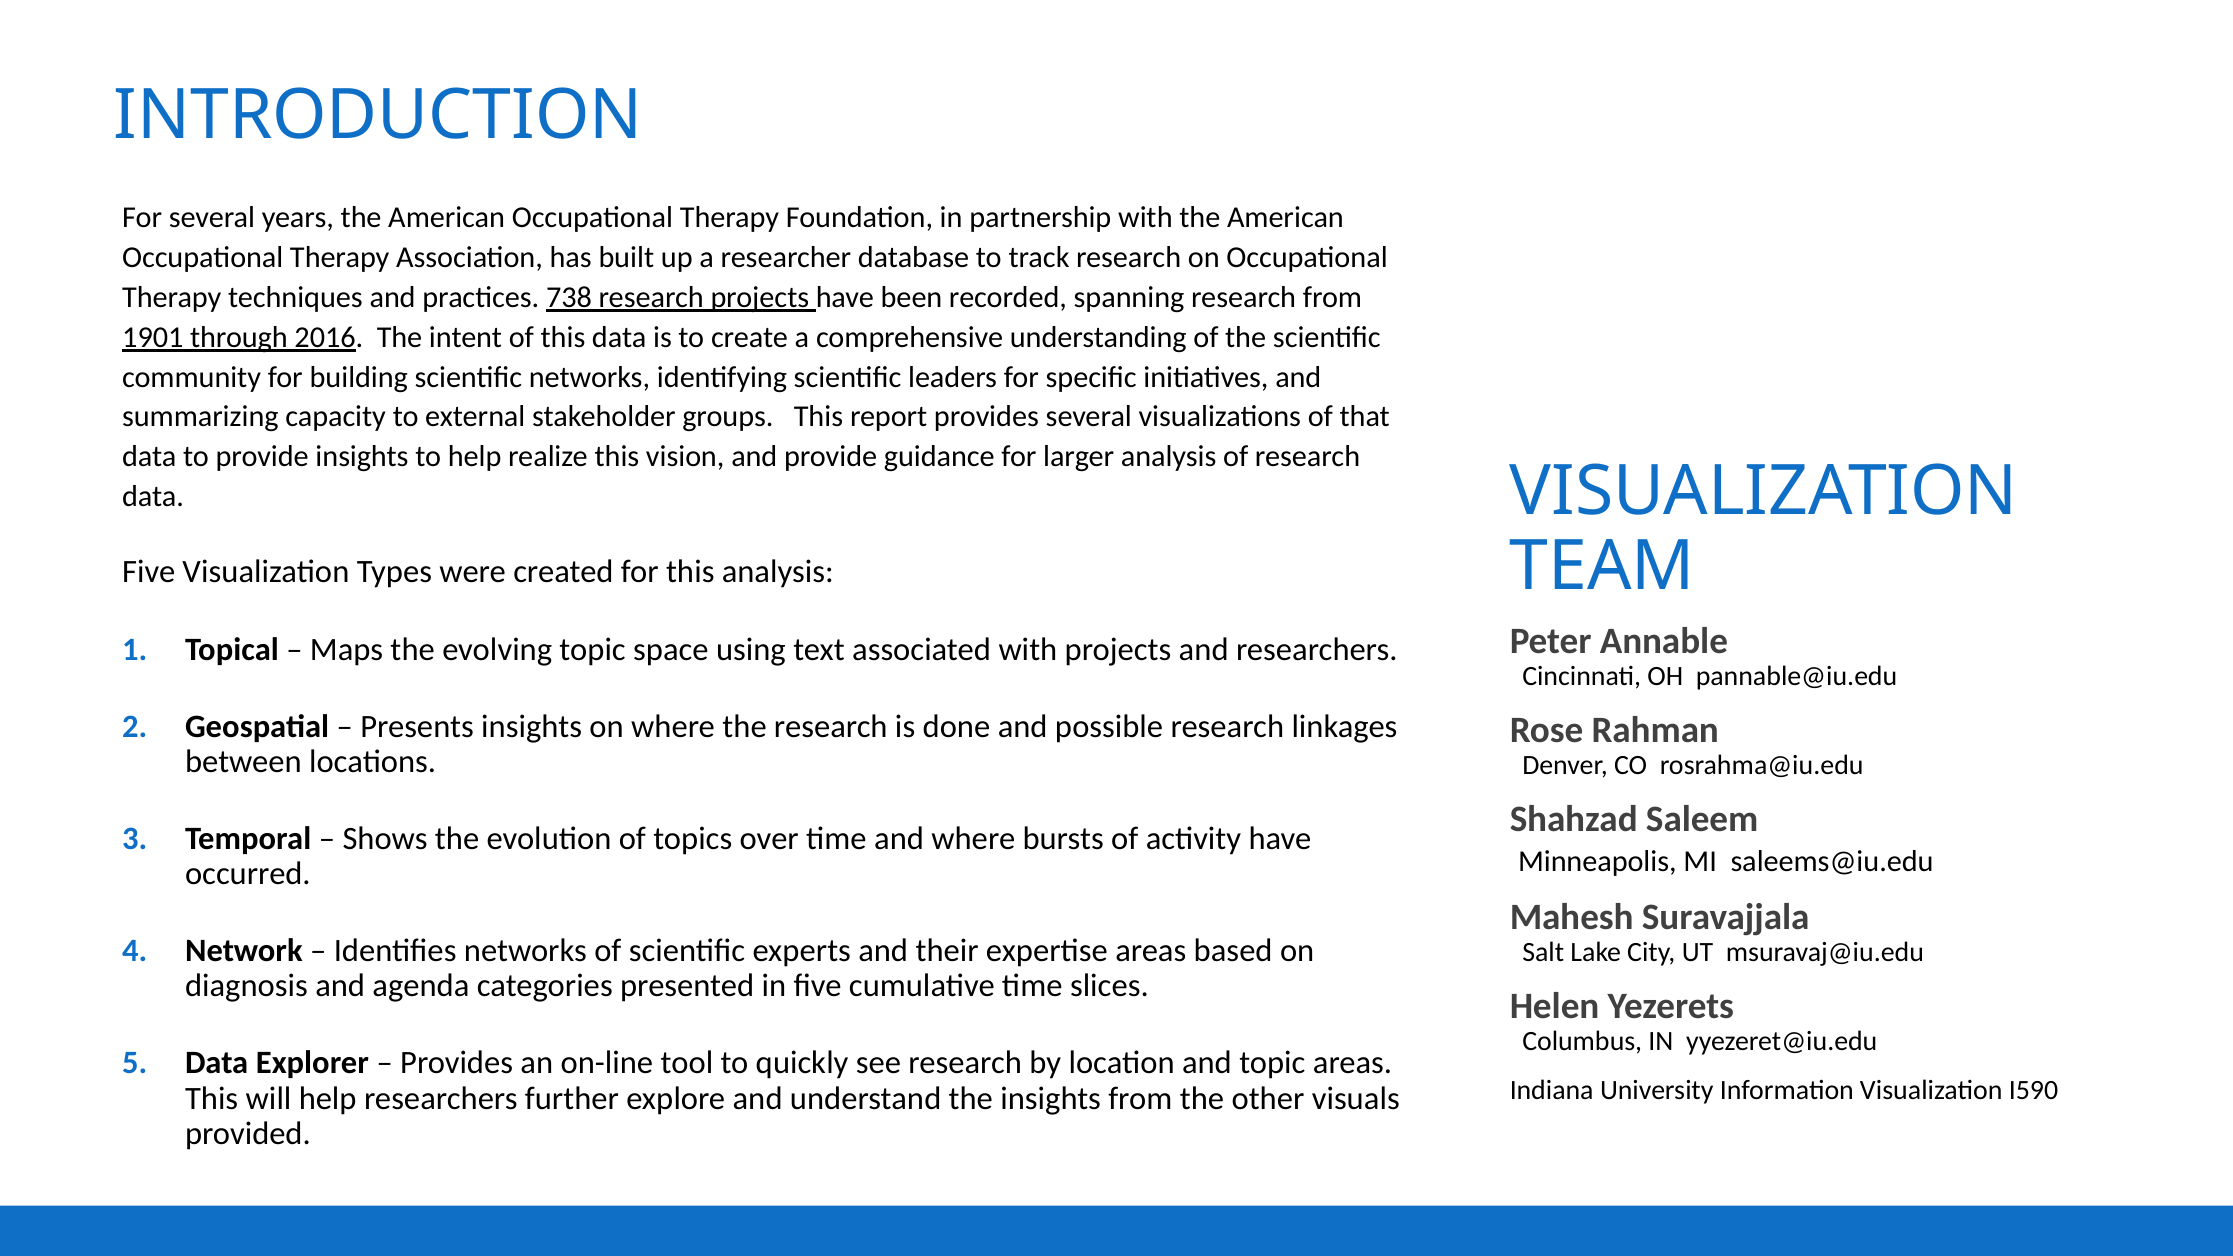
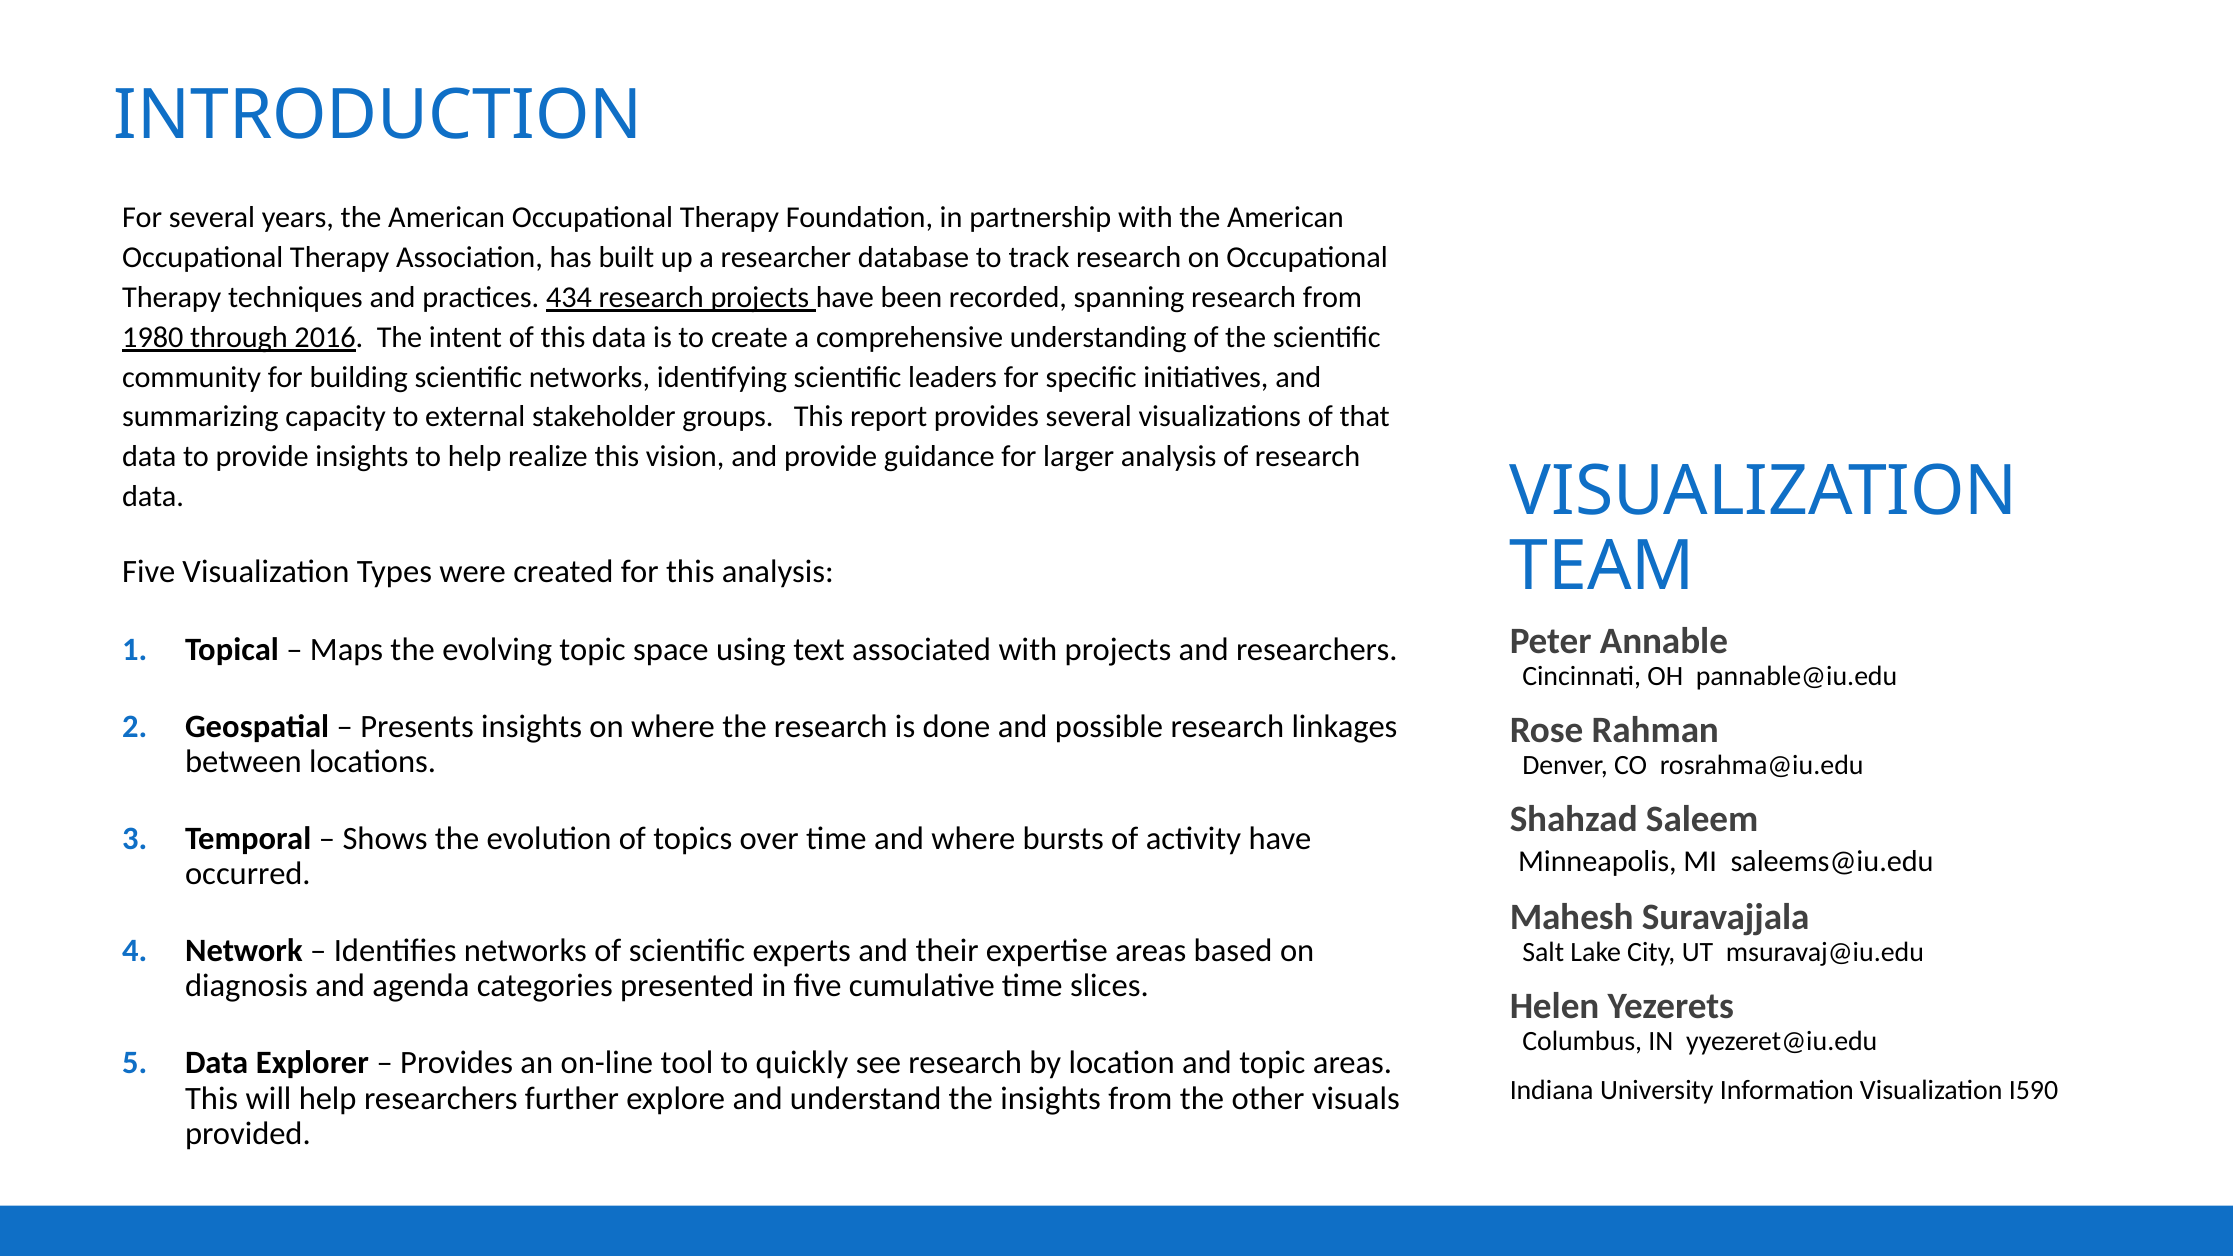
738: 738 -> 434 (569, 297)
1901: 1901 -> 1980 (153, 337)
